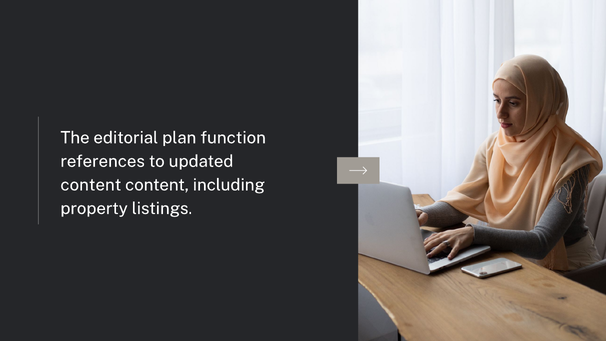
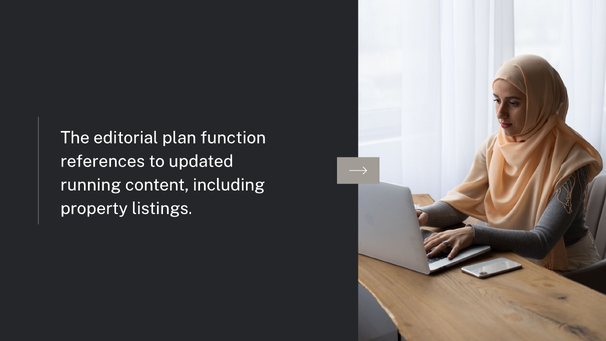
content: content -> running (91, 185)
